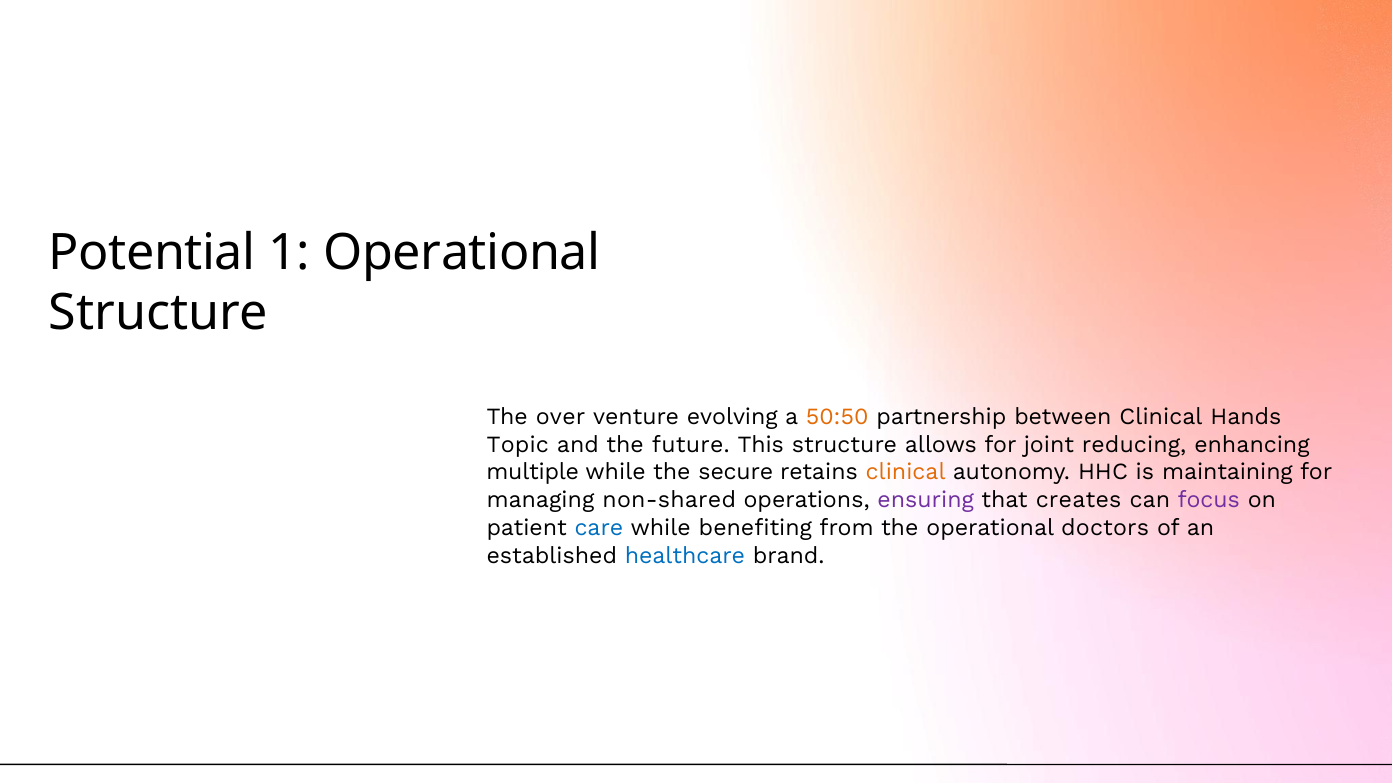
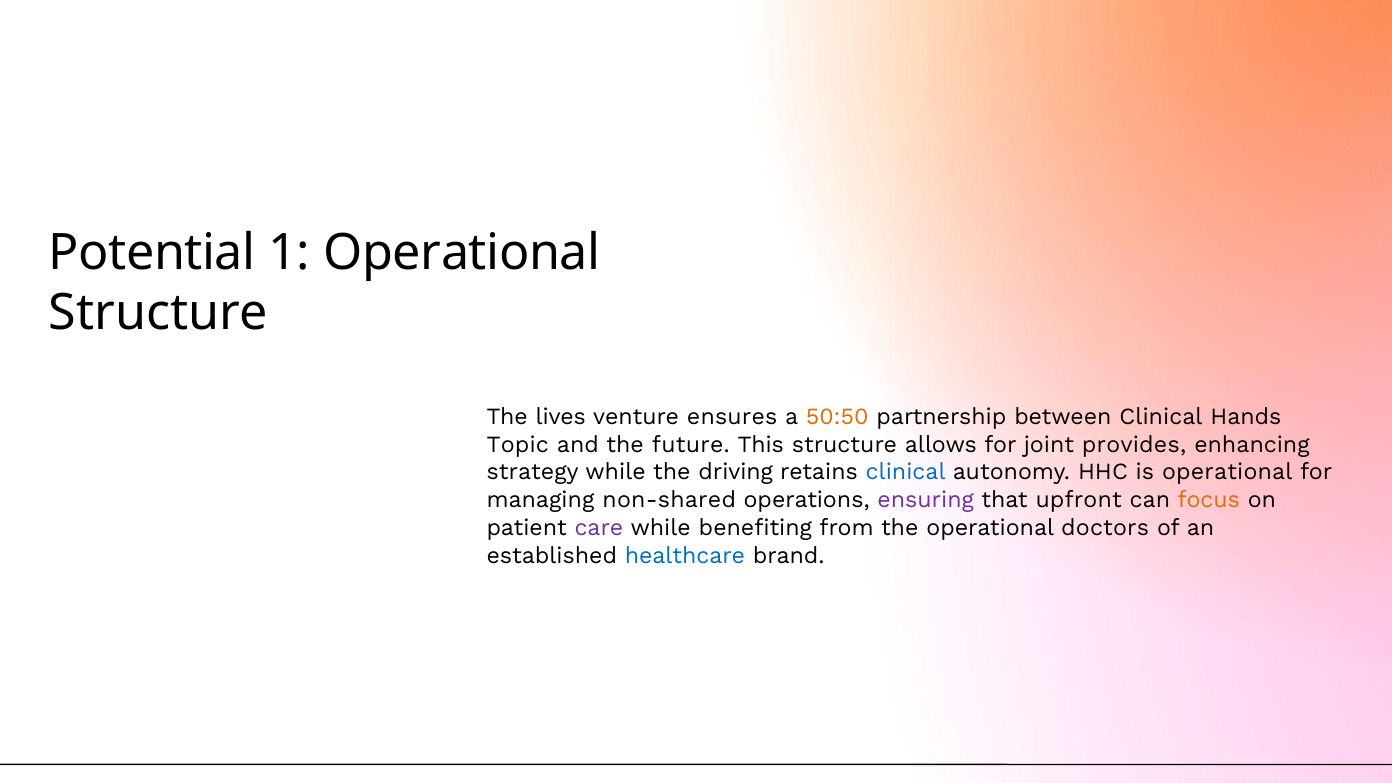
over: over -> lives (561, 417)
evolving: evolving -> ensures (732, 417)
reducing: reducing -> provides (1134, 444)
multiple: multiple -> strategy (533, 472)
secure: secure -> driving (736, 472)
clinical colour: orange -> blue (906, 472)
is maintaining: maintaining -> operational (1227, 472)
creates: creates -> upfront (1079, 500)
focus colour: purple -> orange (1209, 500)
care colour: blue -> purple (599, 528)
